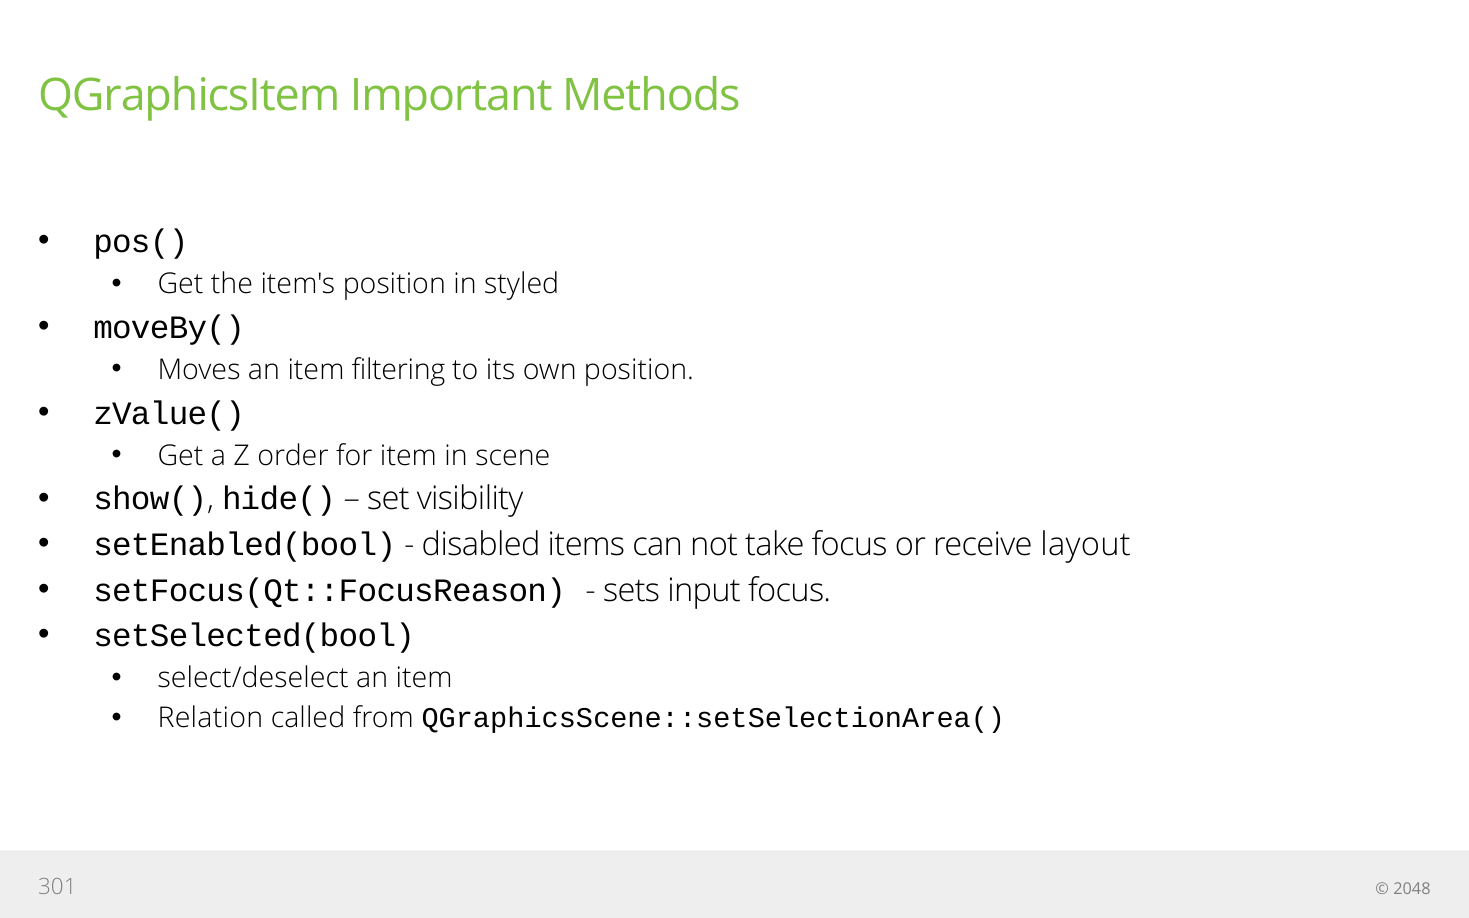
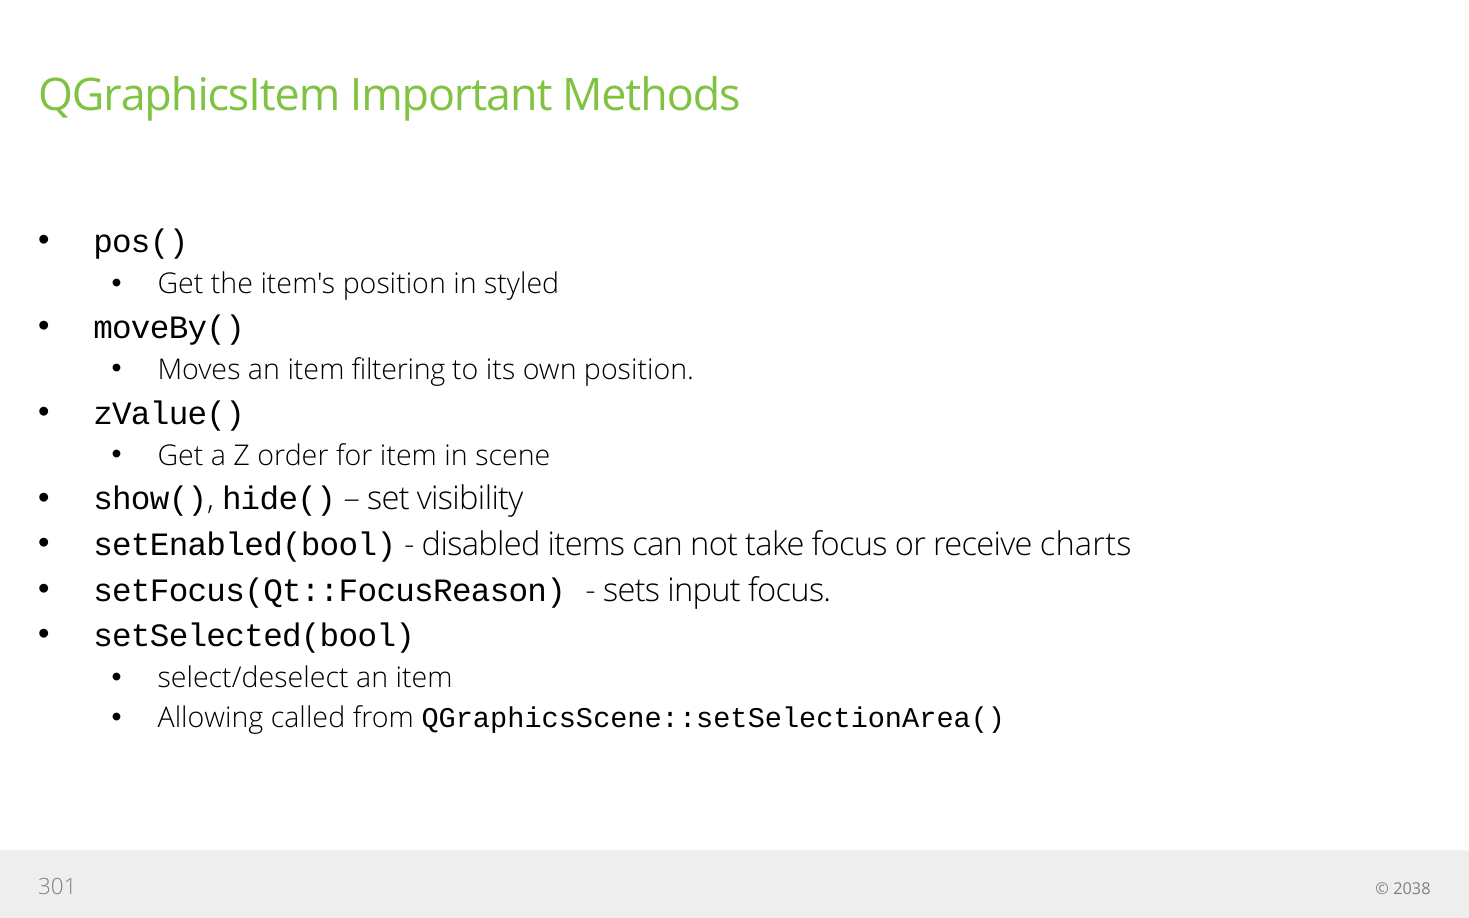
layout: layout -> charts (1086, 545)
Relation: Relation -> Allowing (210, 718)
2048: 2048 -> 2038 (1412, 889)
